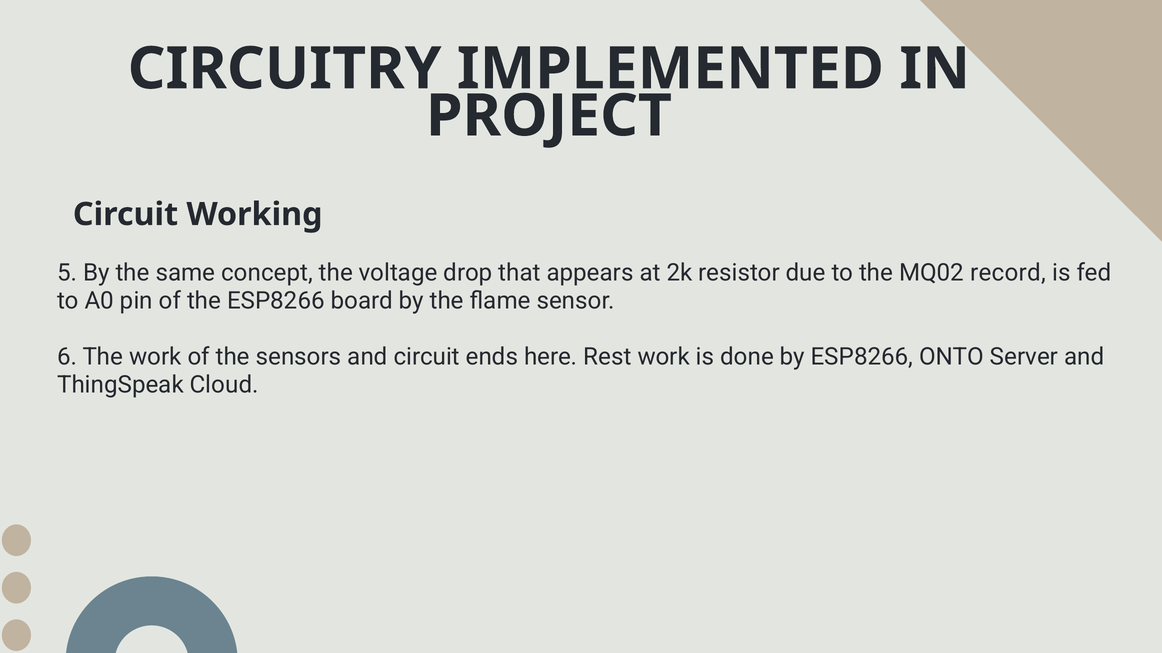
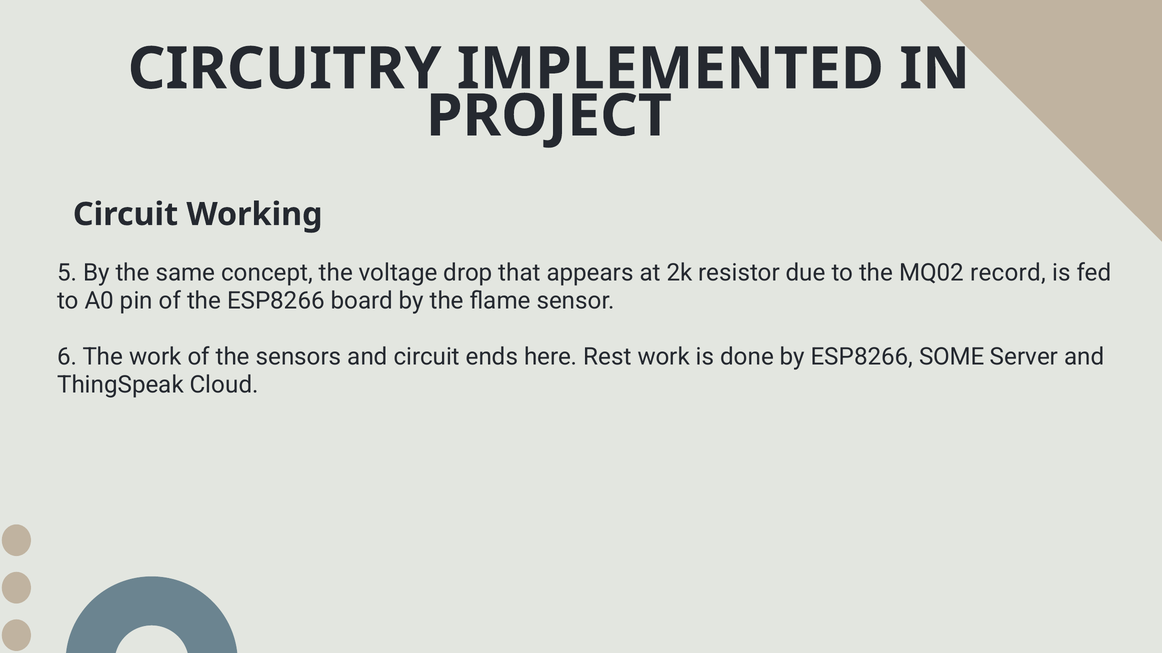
ONTO: ONTO -> SOME (952, 357)
